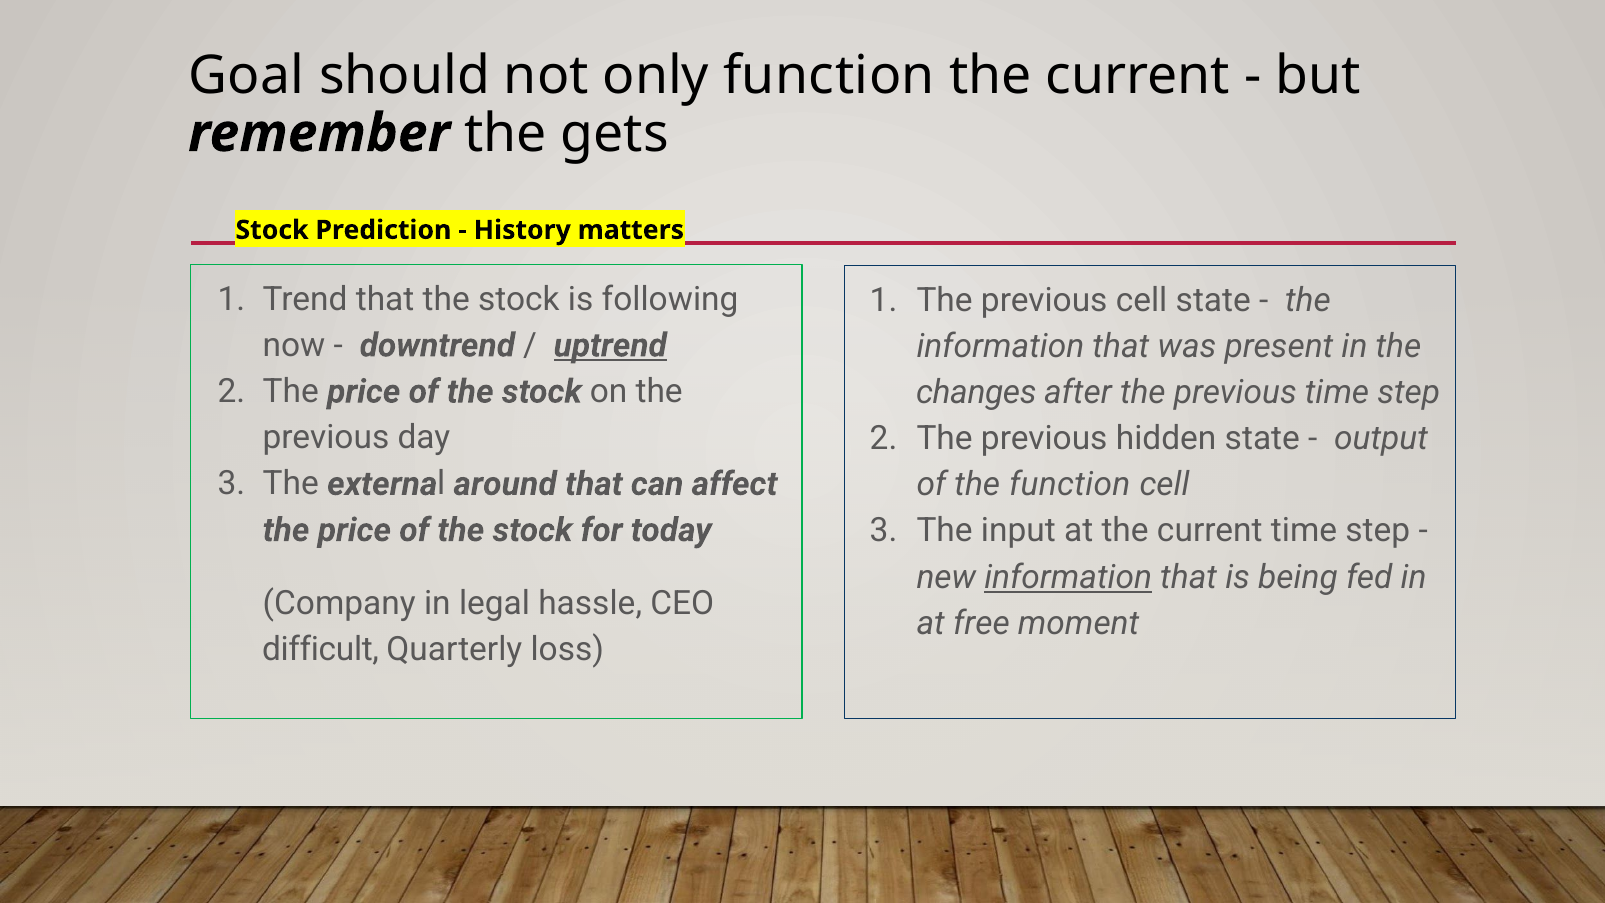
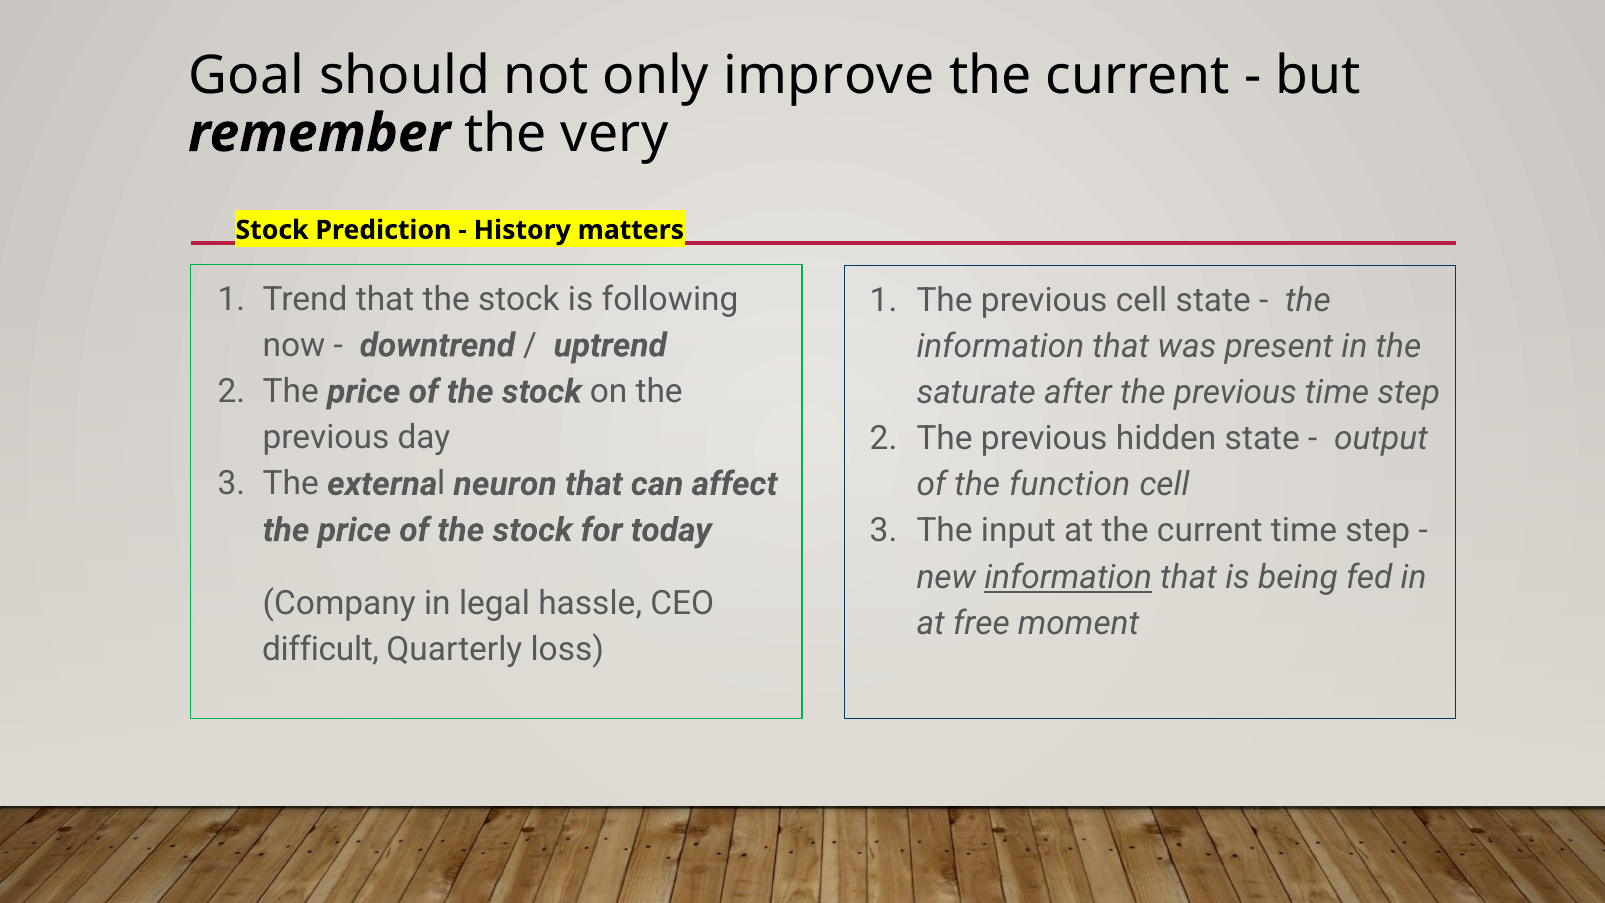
only function: function -> improve (829, 76)
gets: gets -> very (615, 133)
uptrend underline: present -> none (610, 345)
changes: changes -> saturate (976, 392)
around: around -> neuron (505, 484)
